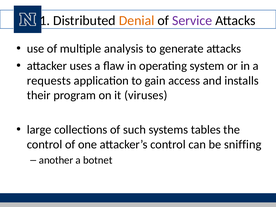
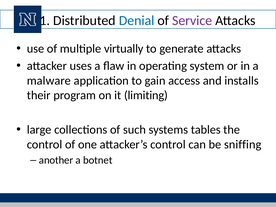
Denial colour: orange -> blue (137, 21)
analysis: analysis -> virtually (124, 49)
requests: requests -> malware (49, 81)
viruses: viruses -> limiting (146, 95)
